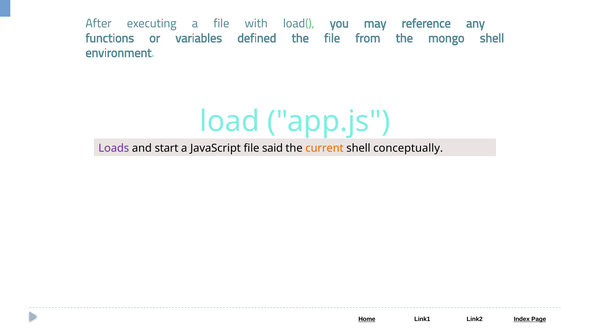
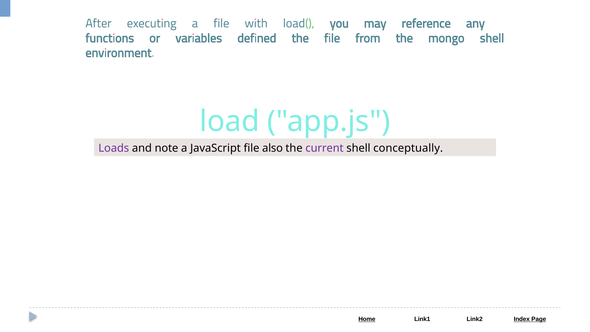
start: start -> note (167, 148)
said: said -> also (273, 148)
current colour: orange -> purple (324, 148)
